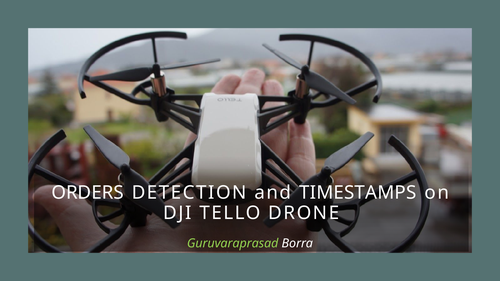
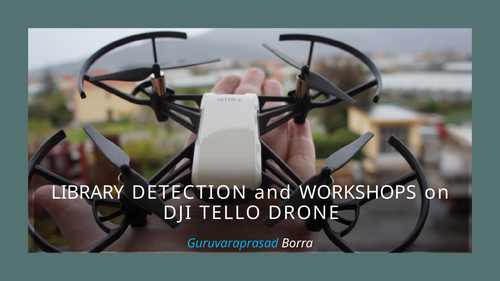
ORDERS: ORDERS -> LIBRARY (88, 193)
TIMESTAMPS: TIMESTAMPS -> WORKSHOPS (358, 193)
Guruvaraprasad colour: light green -> light blue (233, 244)
